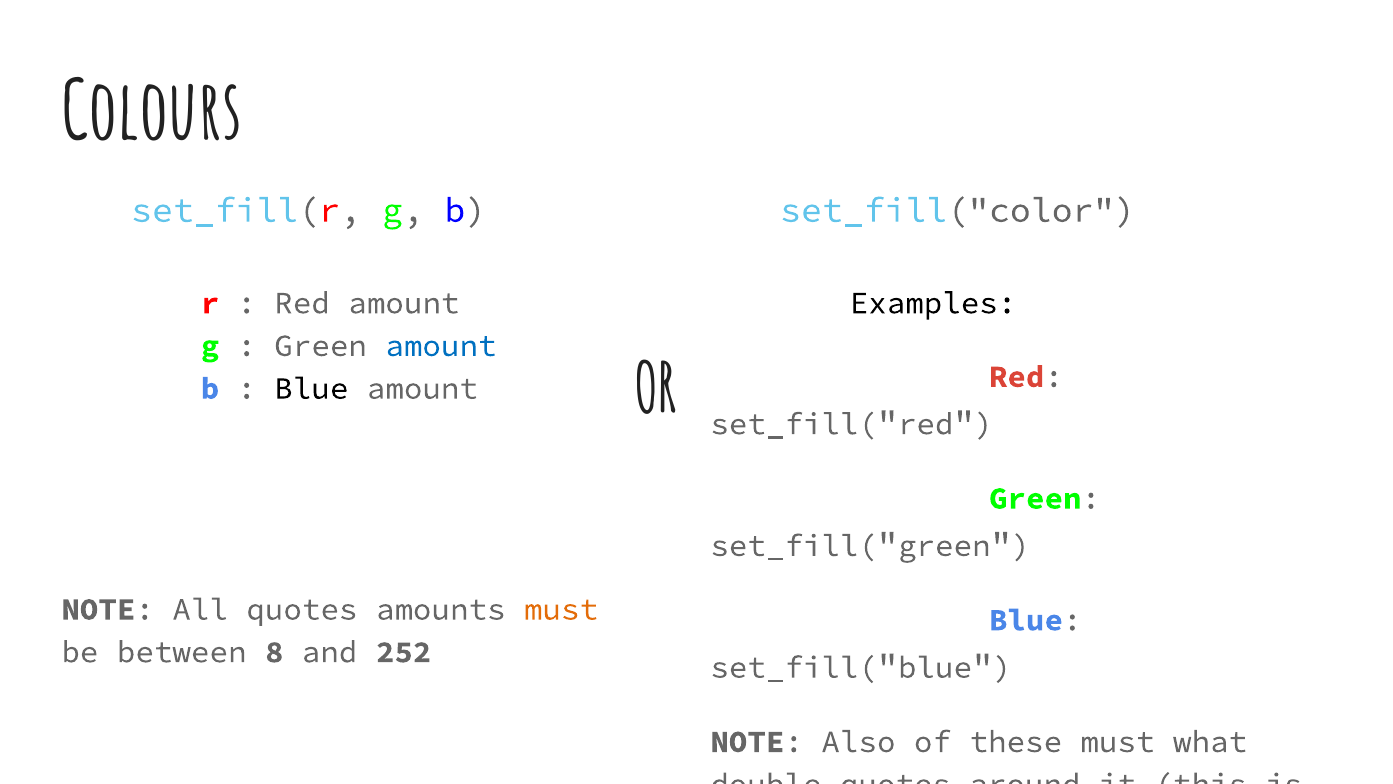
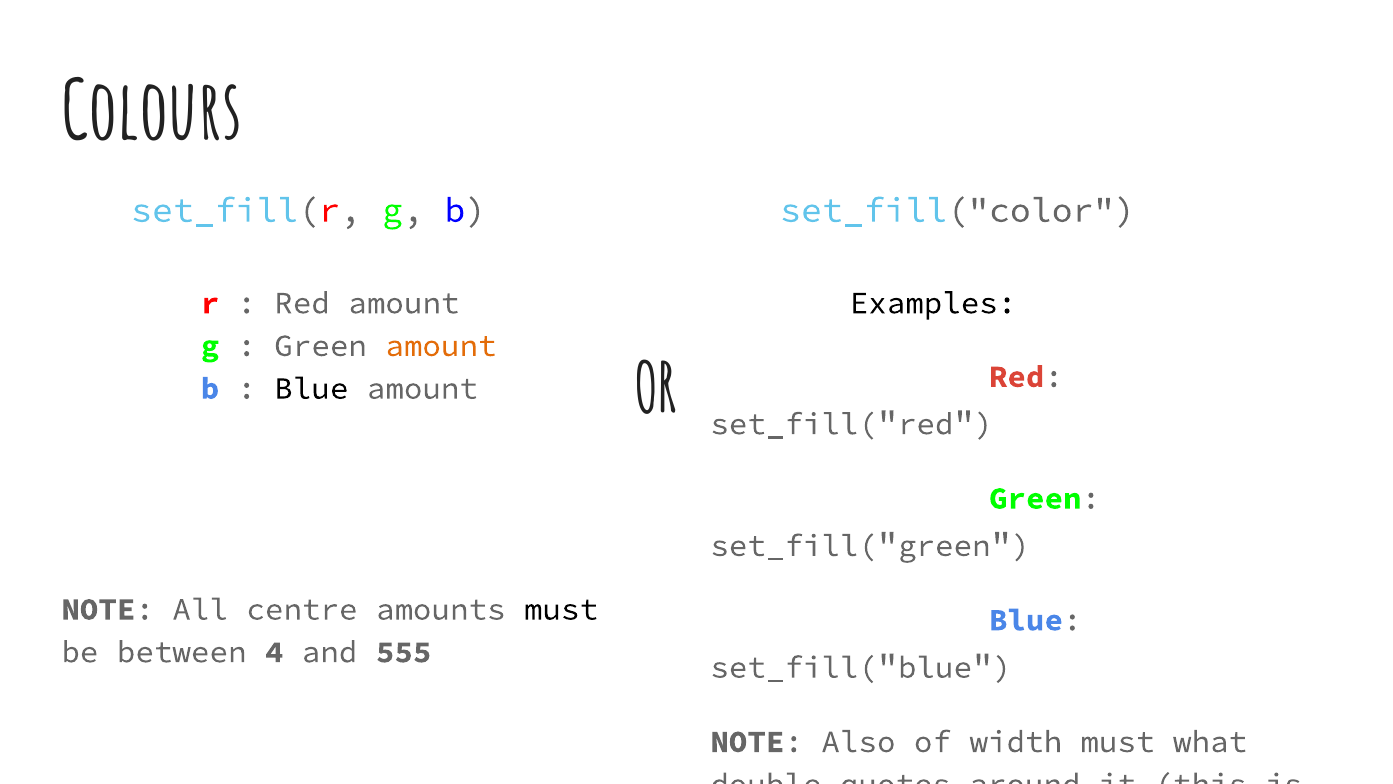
amount colour: blue -> orange (441, 346)
All quotes: quotes -> centre (302, 609)
must colour: orange -> black (561, 609)
8: 8 -> 4 (274, 652)
252: 252 -> 555 (404, 652)
these: these -> width (1016, 741)
